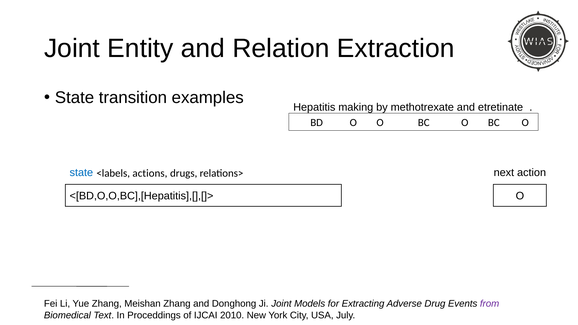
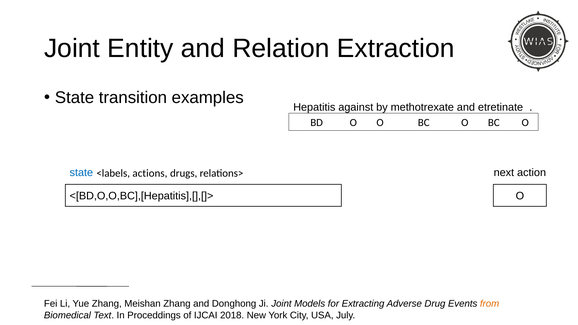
making: making -> against (356, 107)
from colour: purple -> orange (490, 304)
2010: 2010 -> 2018 (232, 315)
